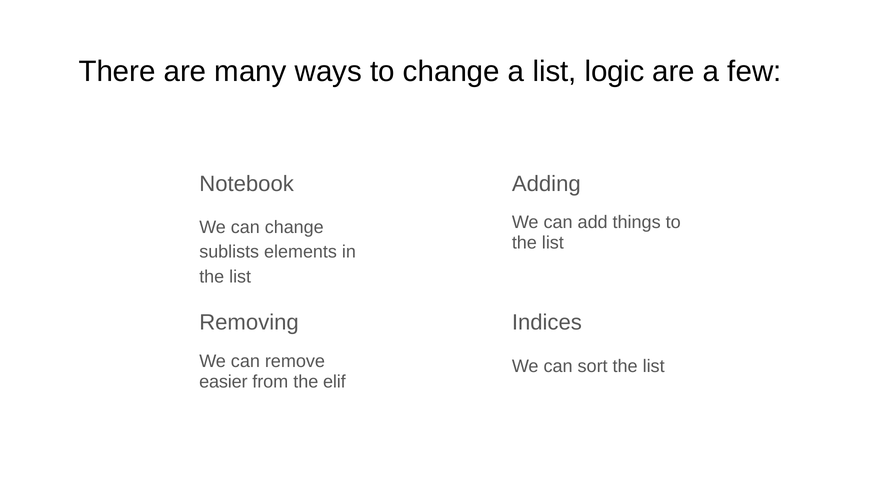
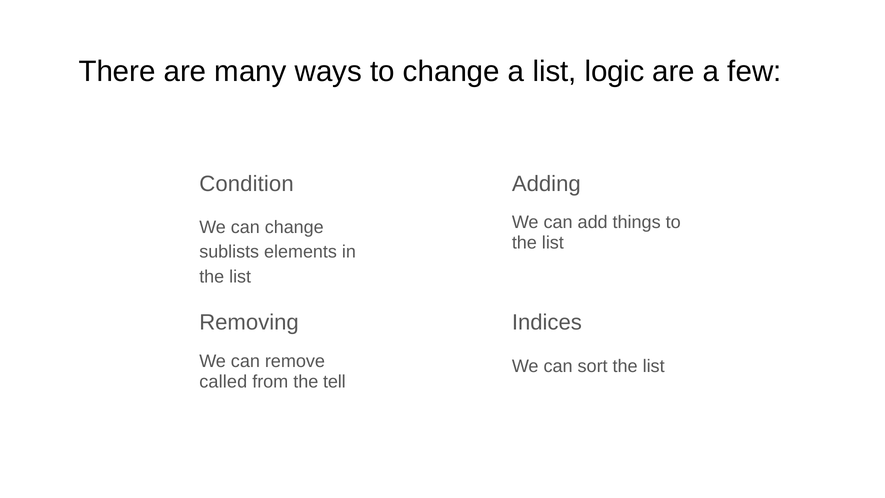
Notebook: Notebook -> Condition (247, 184)
easier: easier -> called (223, 382)
elif: elif -> tell (334, 382)
